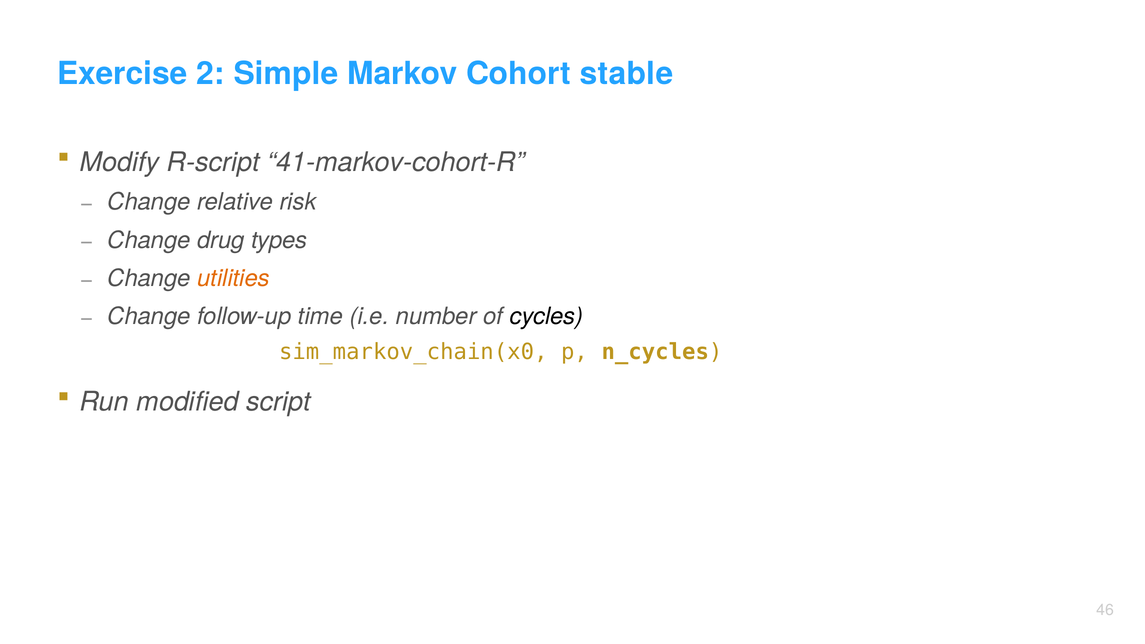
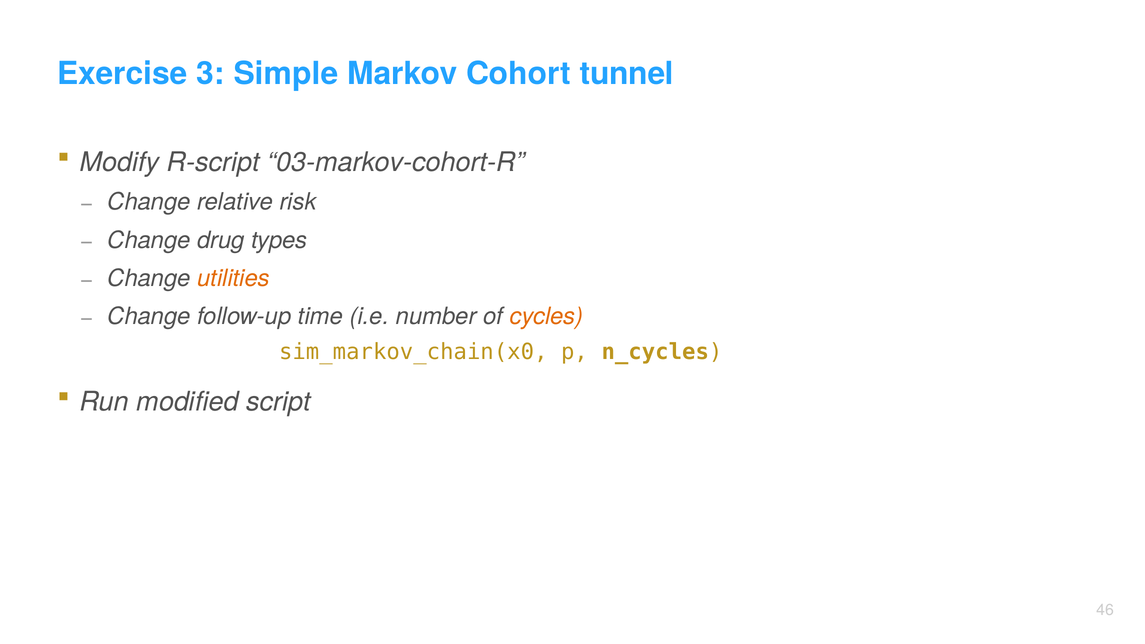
2: 2 -> 3 (211, 74)
stable: stable -> tunnel (627, 74)
41-markov-cohort-R: 41-markov-cohort-R -> 03-markov-cohort-R (396, 162)
cycles colour: black -> orange (546, 317)
